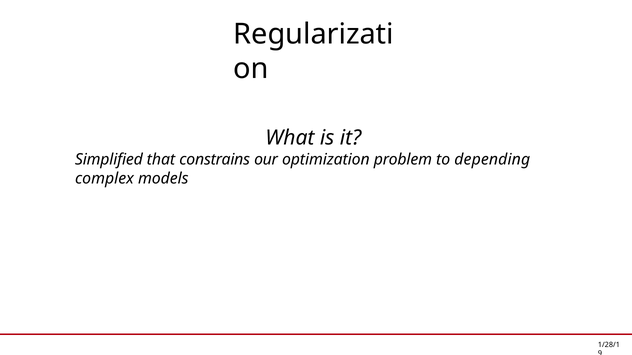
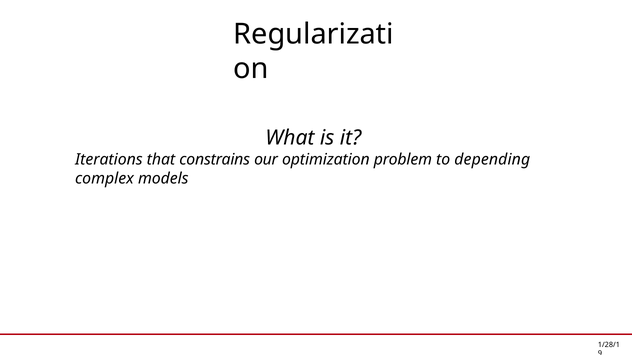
Simplified: Simplified -> Iterations (109, 160)
